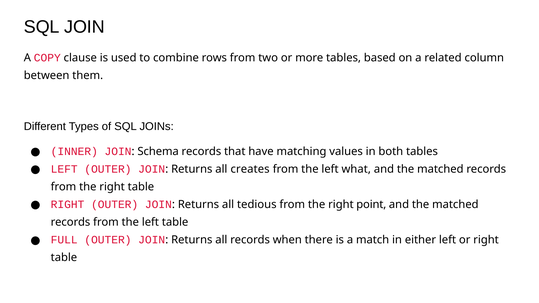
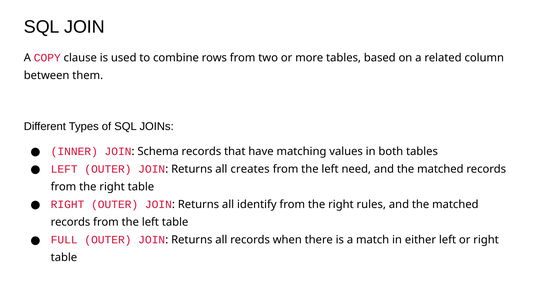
what: what -> need (356, 169)
tedious: tedious -> identify (257, 205)
point: point -> rules (371, 205)
